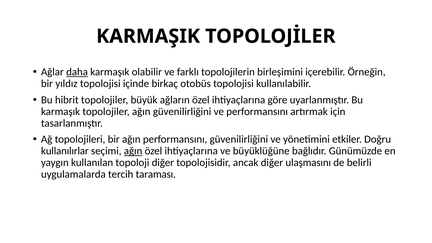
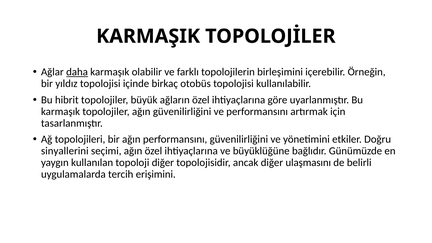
kullanılırlar: kullanılırlar -> sinyallerini (65, 151)
ağın underline: present -> none (133, 151)
taraması: taraması -> erişimini (156, 174)
